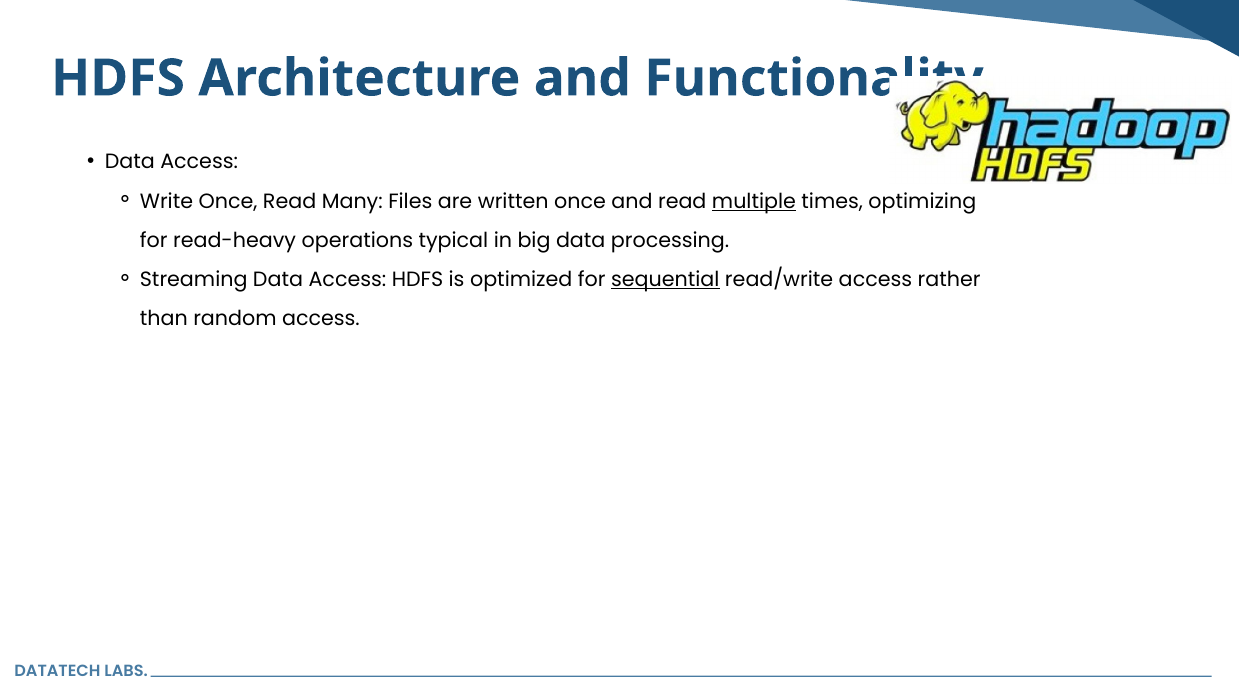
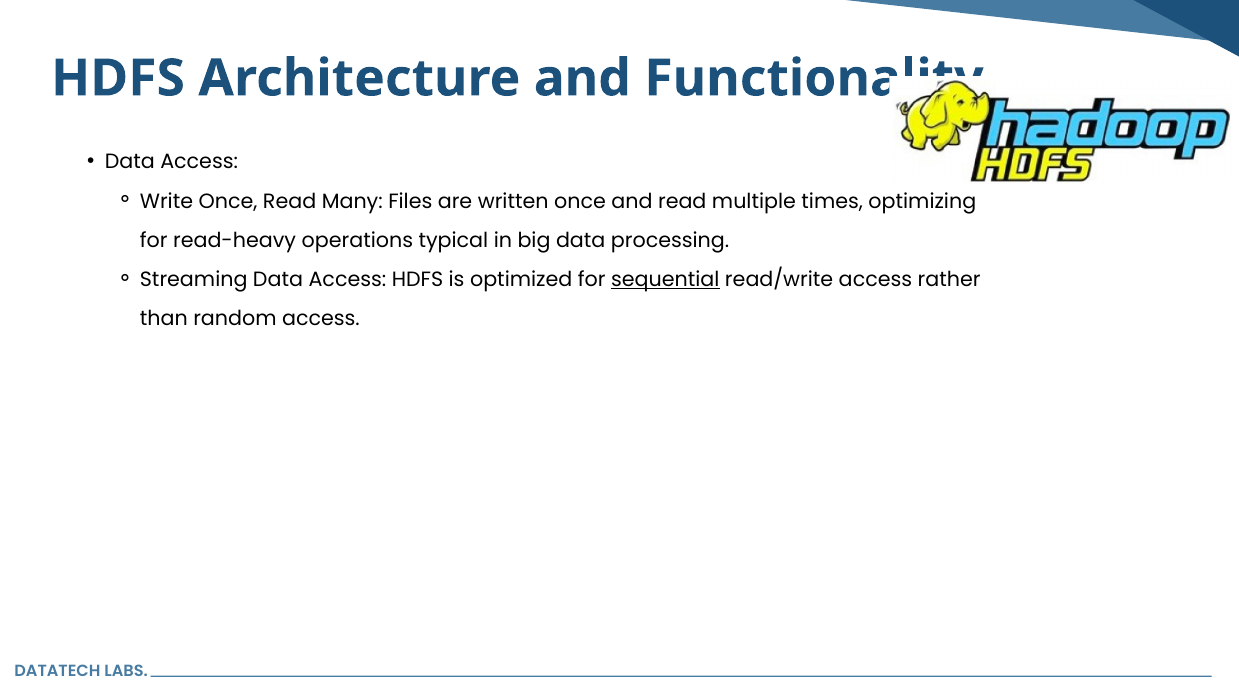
multiple underline: present -> none (754, 201)
